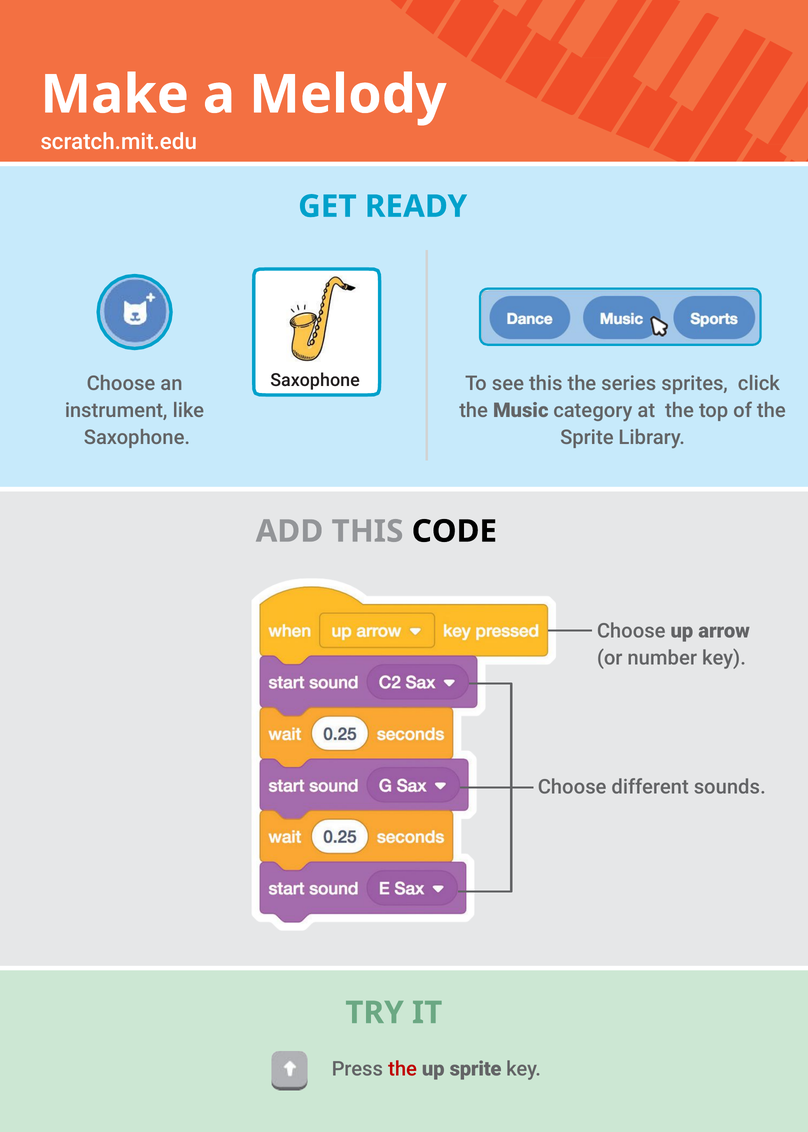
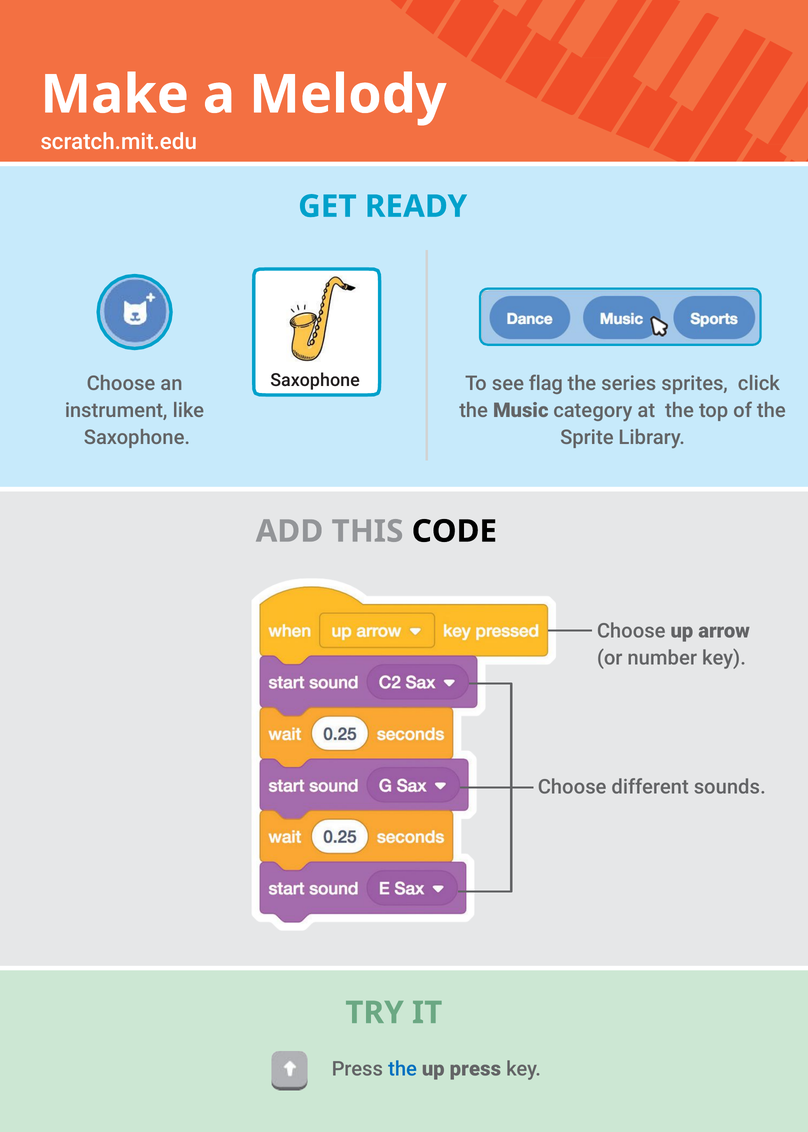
see this: this -> flag (546, 383)
the colour: red -> blue (403, 1068)
up sprite: sprite -> press (475, 1068)
